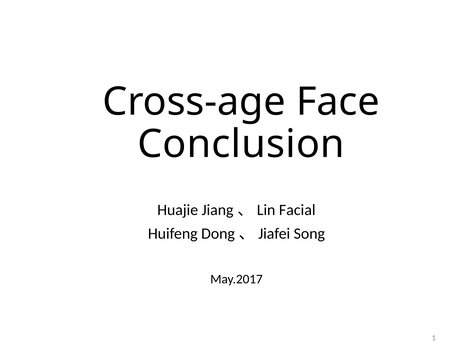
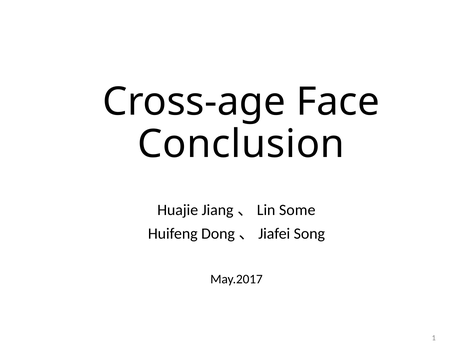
Facial: Facial -> Some (297, 210)
